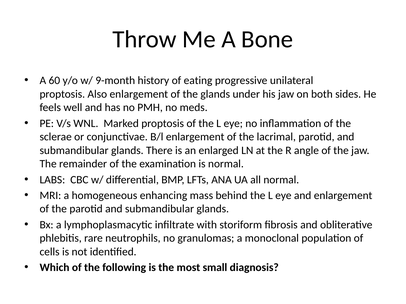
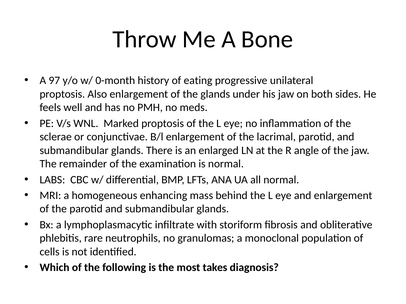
60: 60 -> 97 (54, 81)
9-month: 9-month -> 0-month (115, 81)
small: small -> takes (215, 268)
